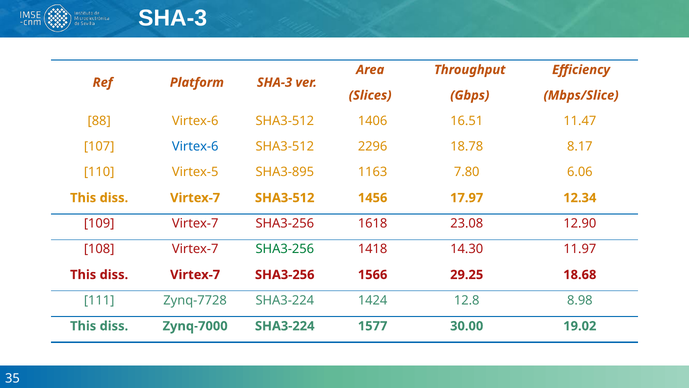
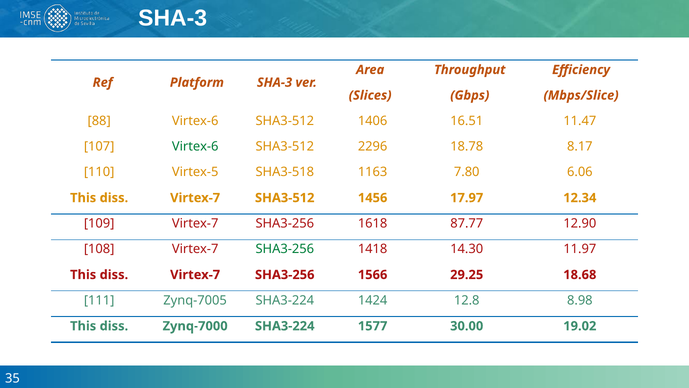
Virtex-6 colour: blue -> green (195, 146)
SHA3-895: SHA3-895 -> SHA3-518 (285, 172)
23.08: 23.08 -> 87.77 (467, 223)
Zynq-7728: Zynq-7728 -> Zynq-7005 (195, 300)
